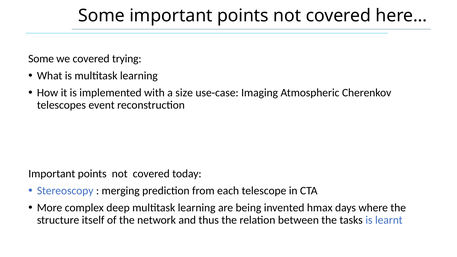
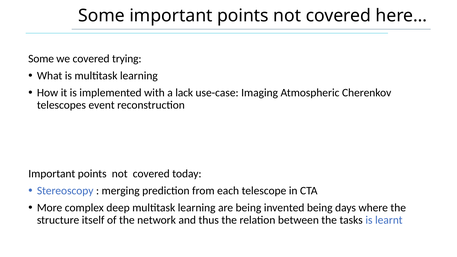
size: size -> lack (184, 93)
invented hmax: hmax -> being (320, 208)
